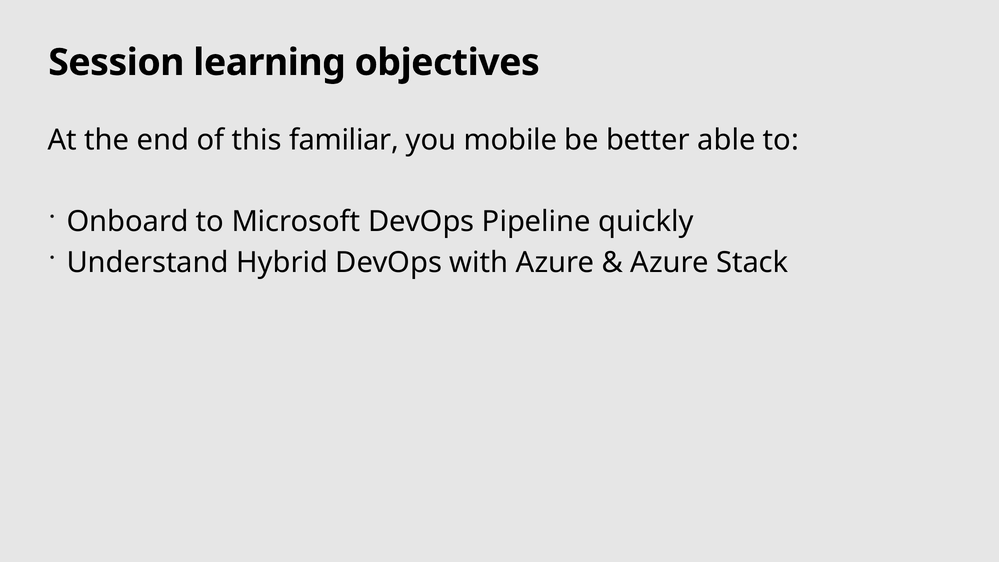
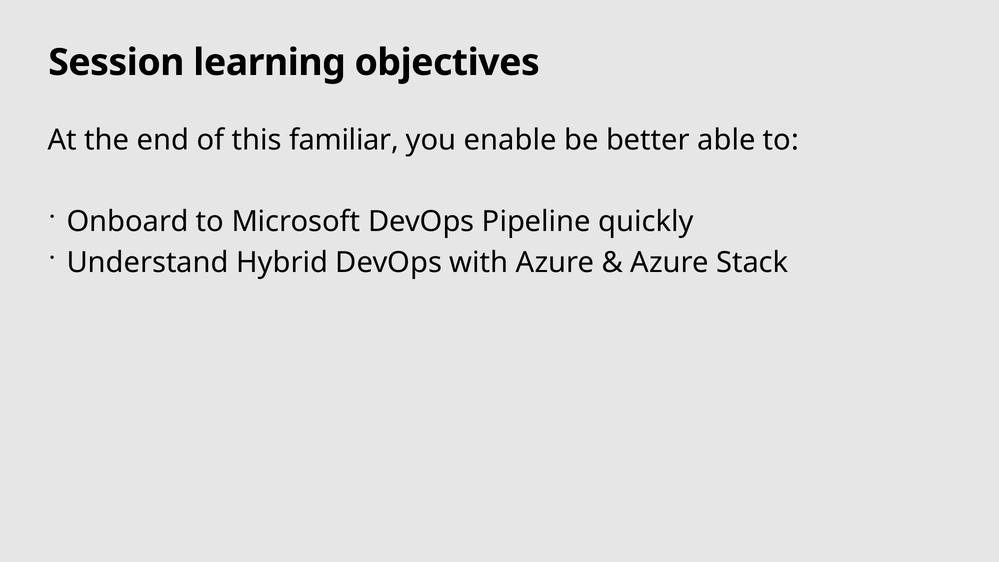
mobile: mobile -> enable (510, 140)
